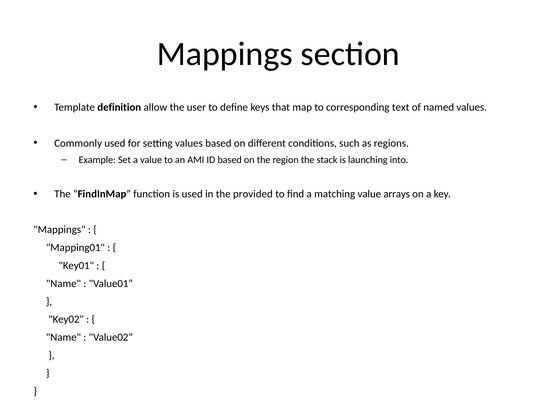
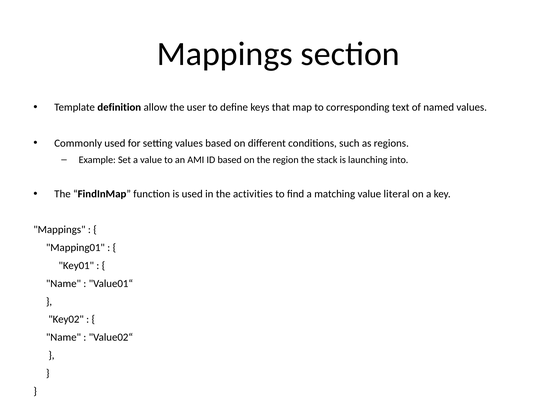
provided: provided -> activities (253, 194)
arrays: arrays -> literal (397, 194)
